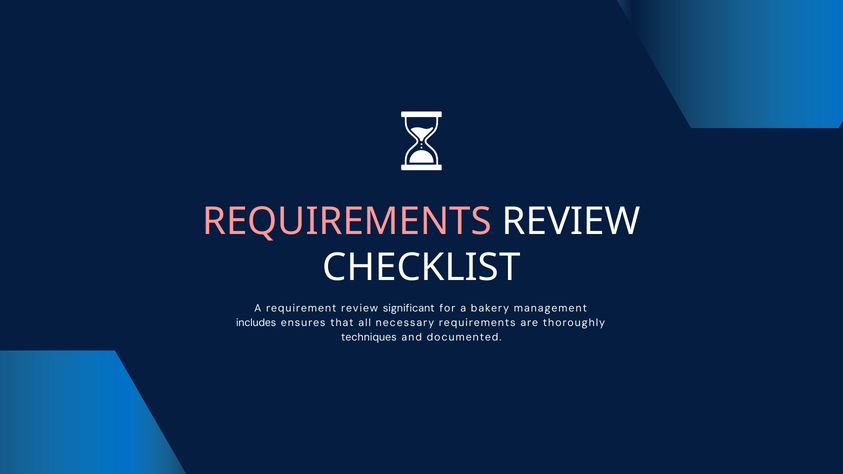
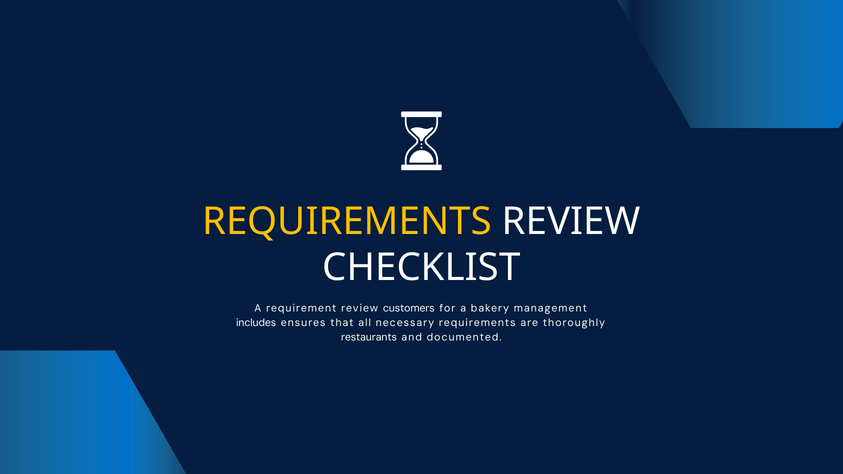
REQUIREMENTS colour: pink -> yellow (347, 222)
significant: significant -> customers (409, 308)
techniques: techniques -> restaurants (369, 337)
